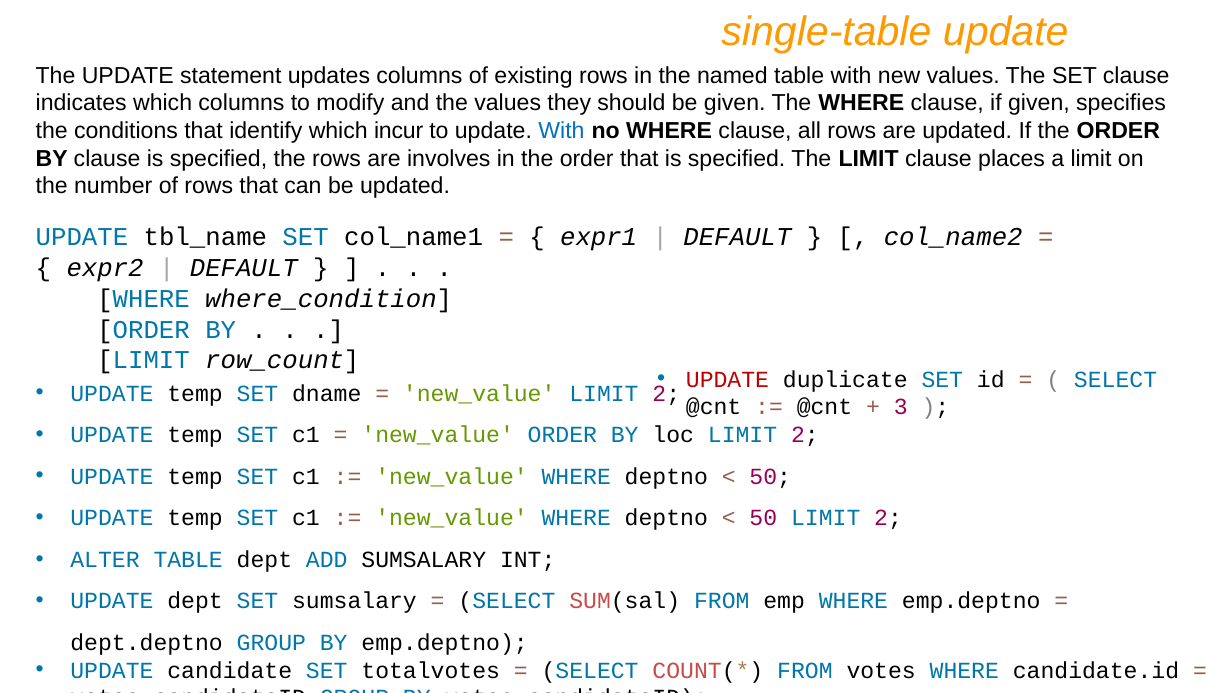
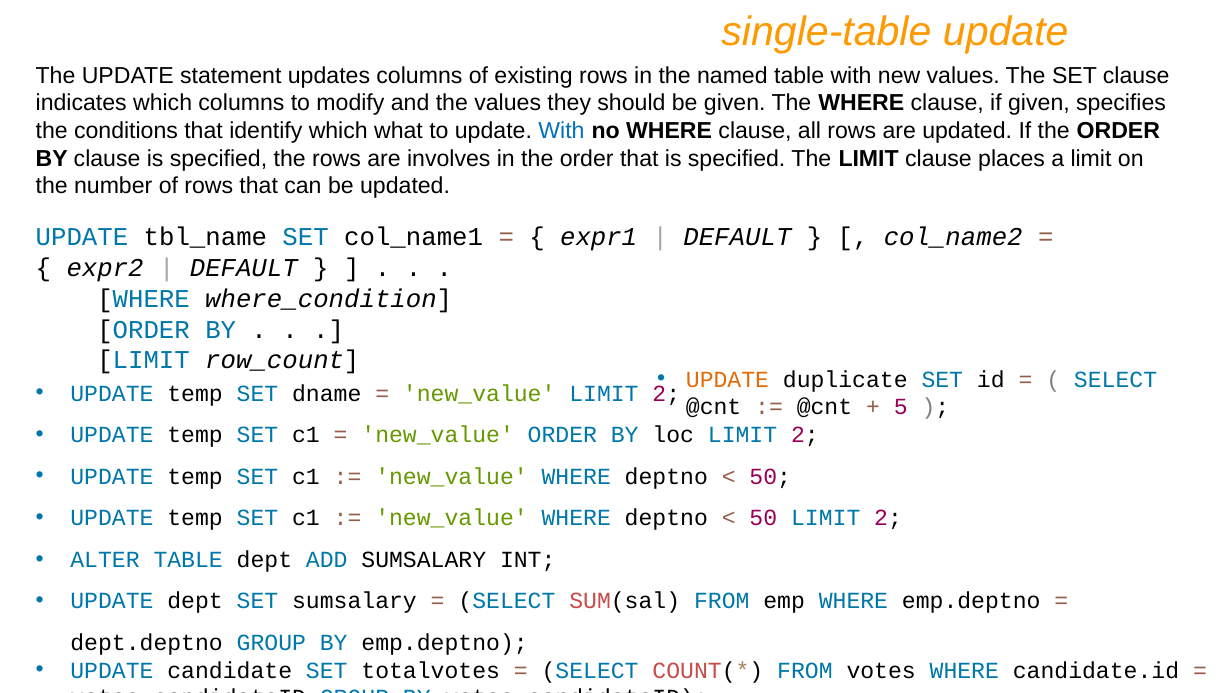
incur: incur -> what (399, 131)
UPDATE colour: red -> orange (727, 380)
3: 3 -> 5 (901, 407)
